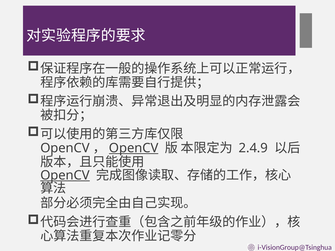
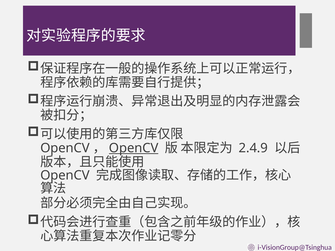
OpenCV underline: present -> none (65, 175)
